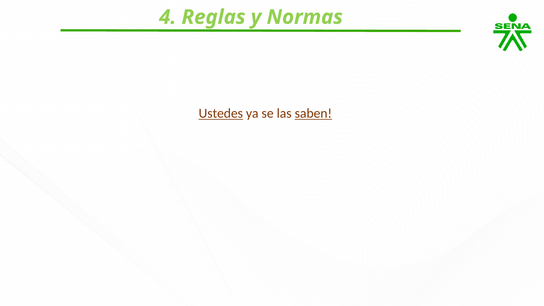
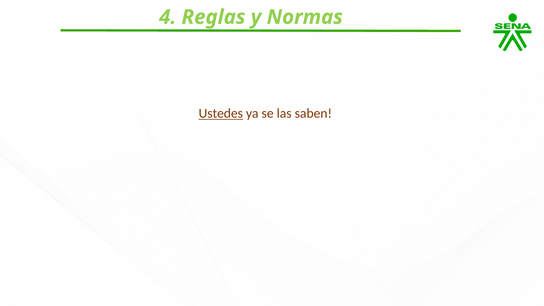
saben underline: present -> none (313, 113)
